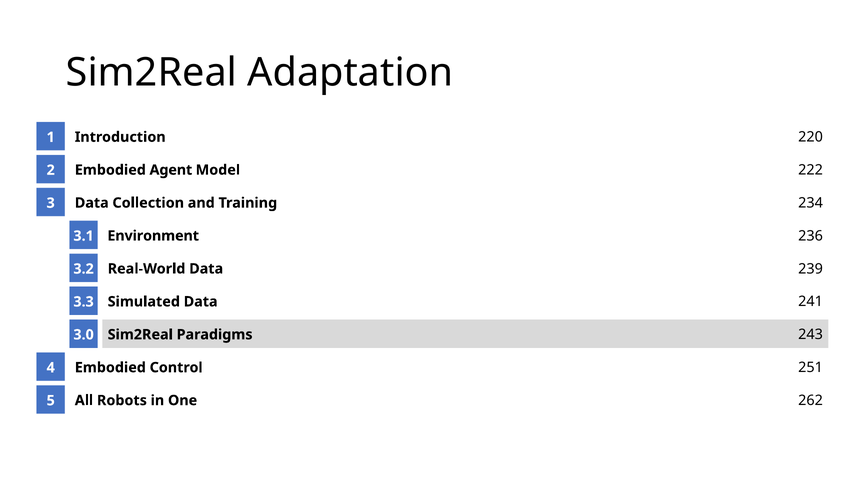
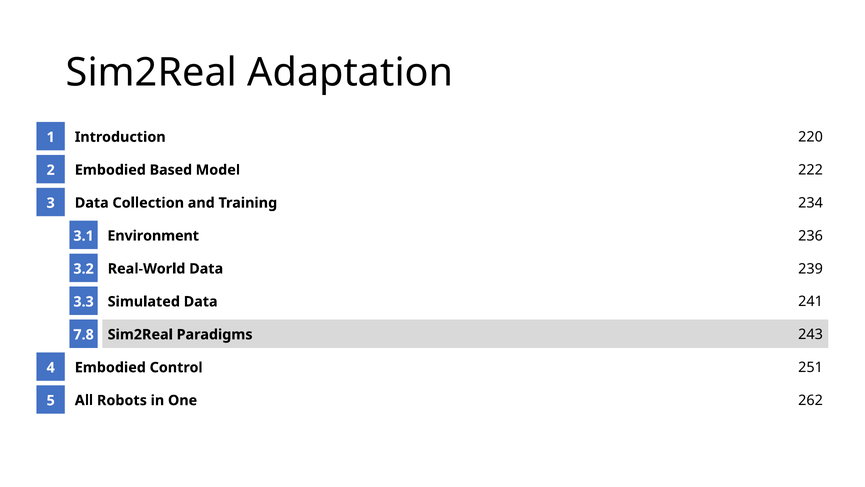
Agent: Agent -> Based (171, 170)
3.0: 3.0 -> 7.8 (84, 334)
